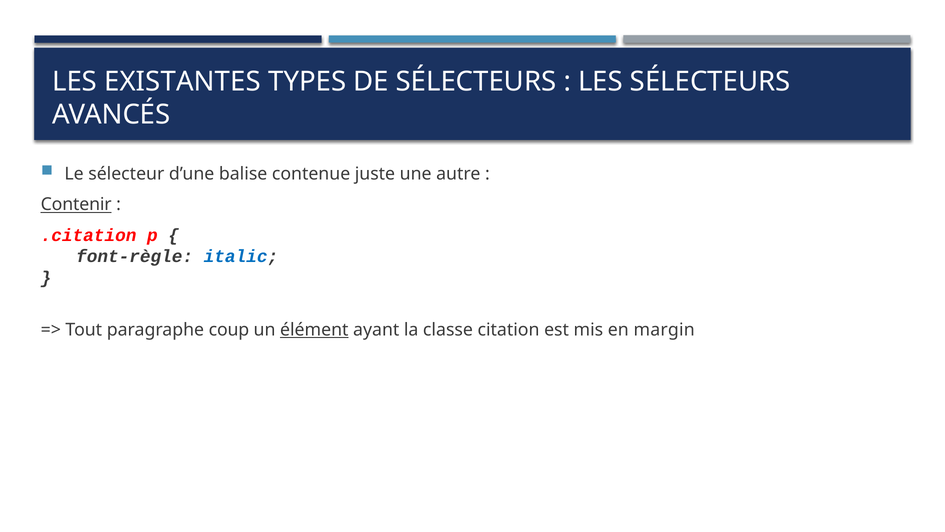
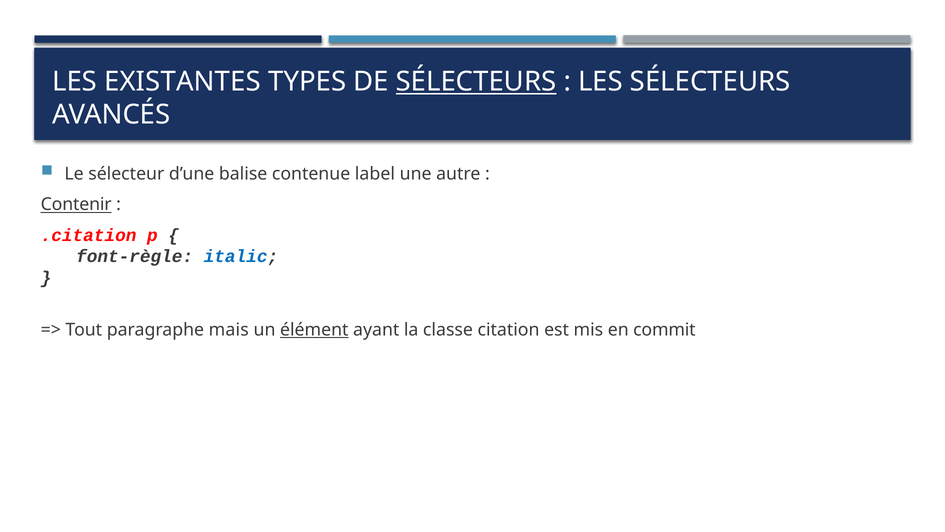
SÉLECTEURS underline: none -> present (476, 82)
juste: juste -> label (375, 174)
coup: coup -> mais (229, 330)
margin: margin -> commit (664, 330)
